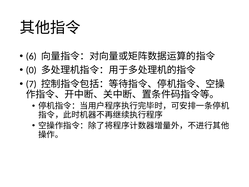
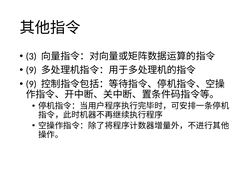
6: 6 -> 3 (31, 56)
0: 0 -> 9 (31, 70)
7: 7 -> 9 (31, 84)
